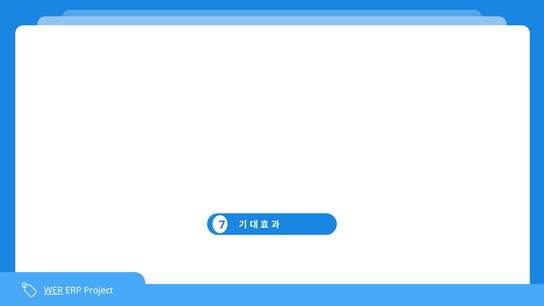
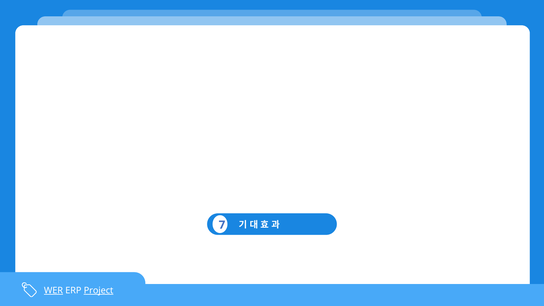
Project underline: none -> present (99, 290)
